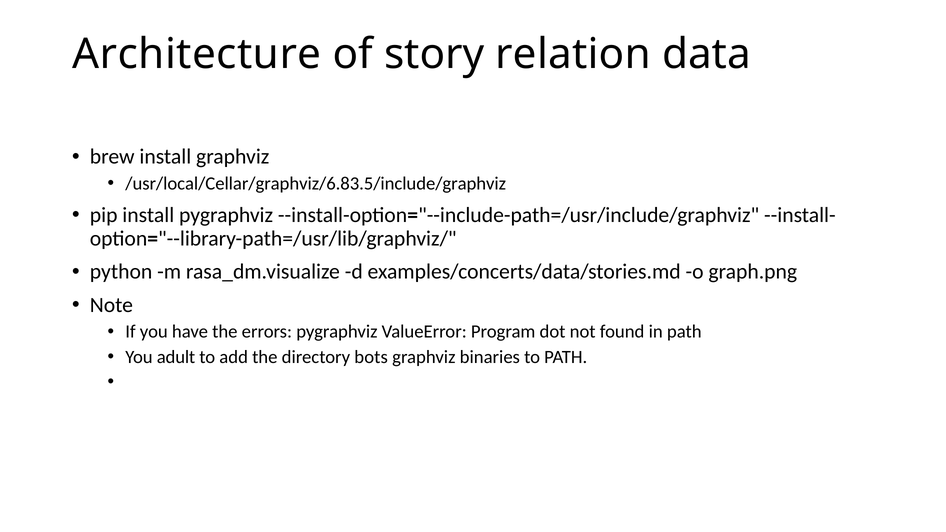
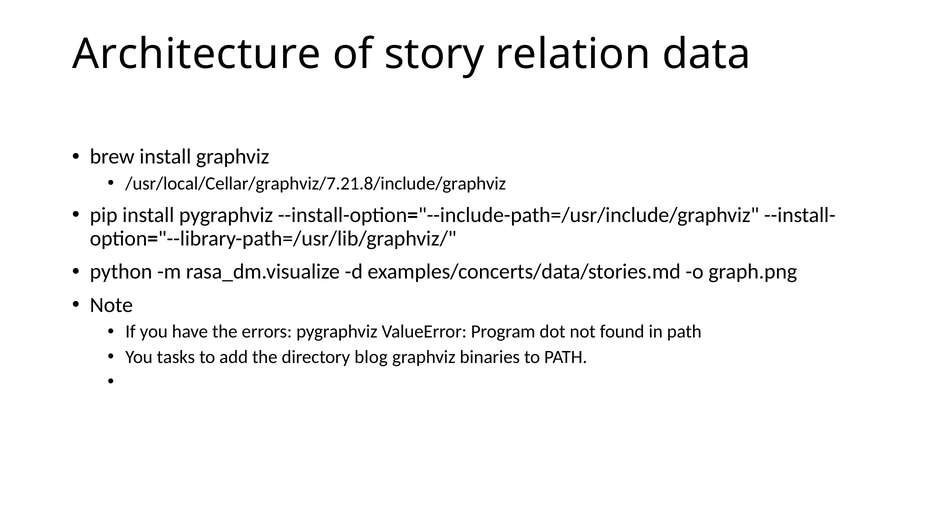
/usr/local/Cellar/graphviz/6.83.5/include/graphviz: /usr/local/Cellar/graphviz/6.83.5/include/graphviz -> /usr/local/Cellar/graphviz/7.21.8/include/graphviz (316, 184)
adult: adult -> tasks (176, 357)
bots: bots -> blog (371, 357)
